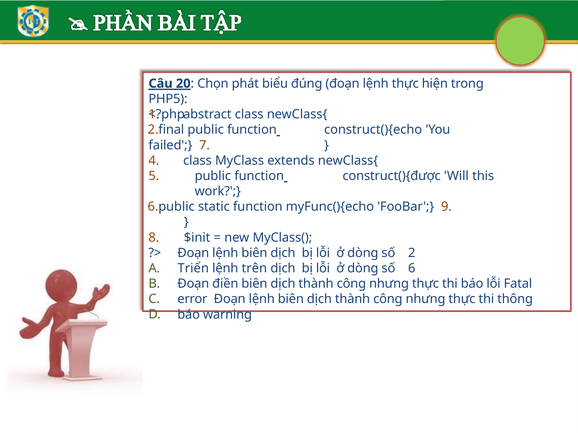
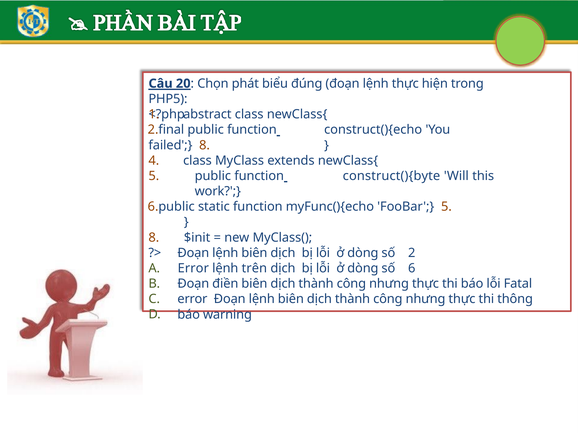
failed 7: 7 -> 8 (204, 145)
construct(){được: construct(){được -> construct(){byte (391, 176)
FooBar 9: 9 -> 5 (446, 207)
Triển: Triển -> Error (193, 269)
